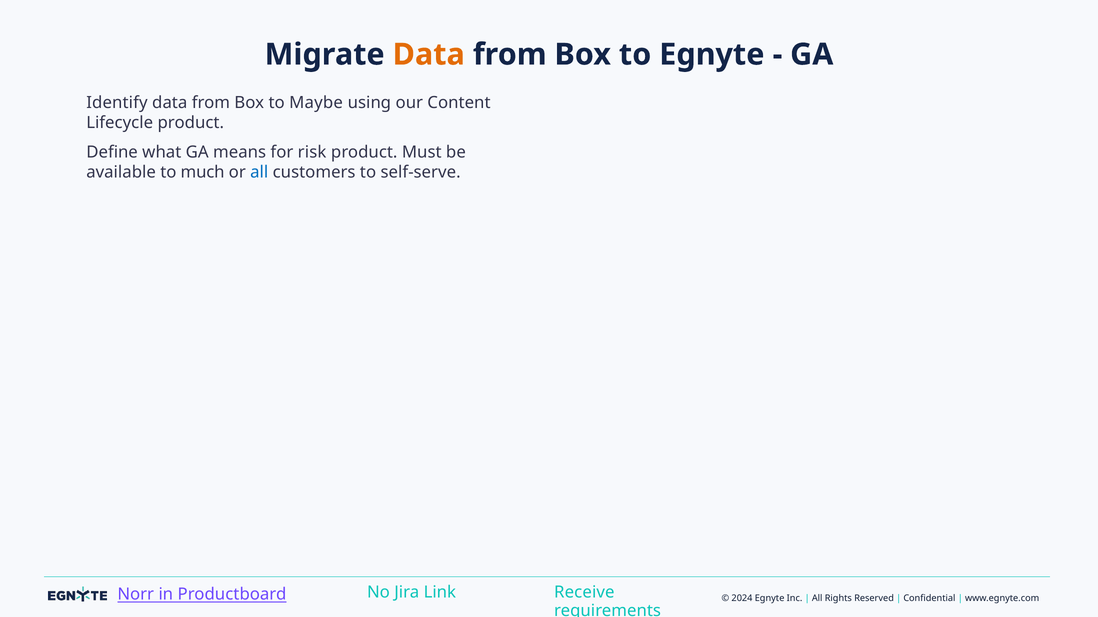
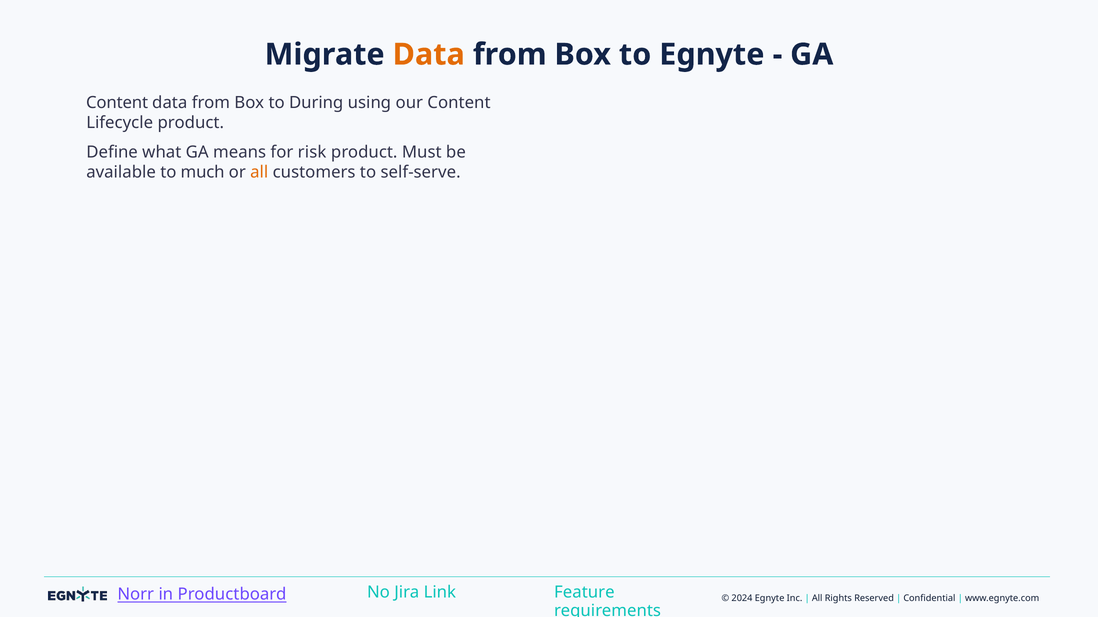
Identify: Identify -> Content (117, 103)
Maybe: Maybe -> During (316, 103)
all colour: blue -> orange (259, 172)
Receive: Receive -> Feature (584, 593)
